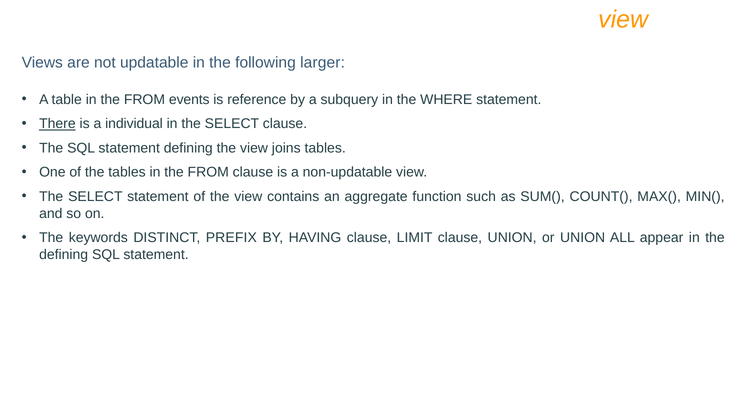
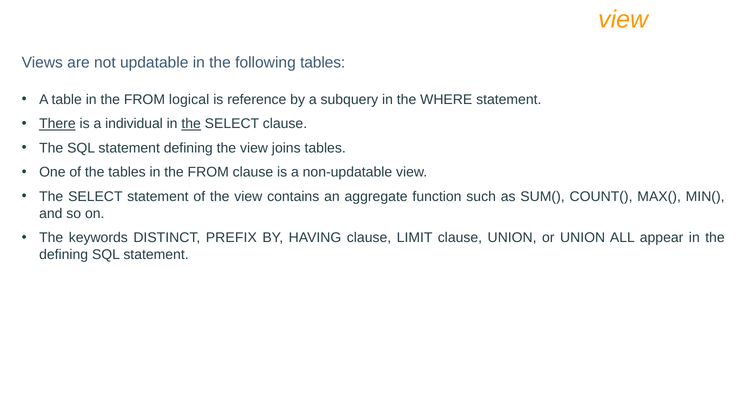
following larger: larger -> tables (323, 63)
events: events -> logical (189, 100)
the underline: none -> present (191, 124)
